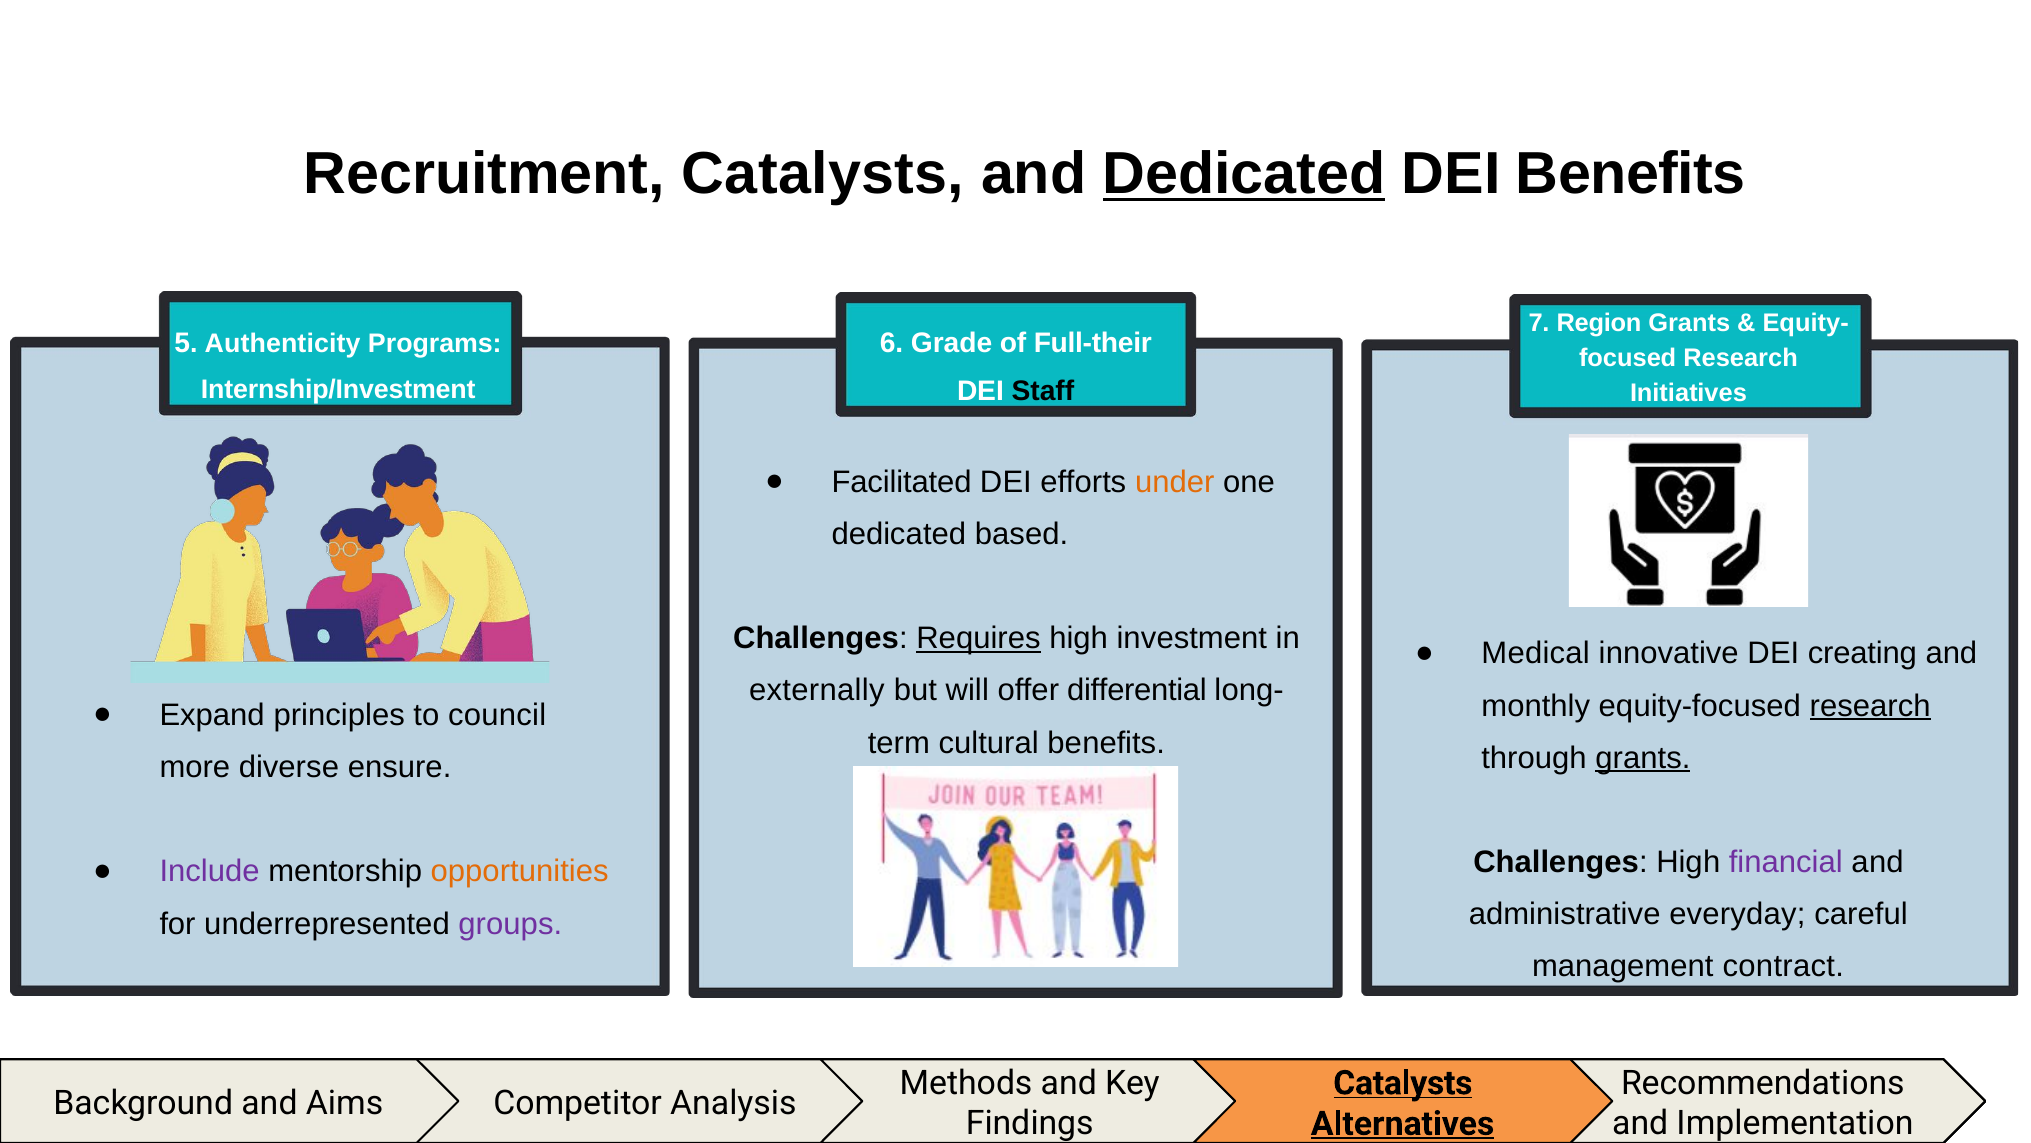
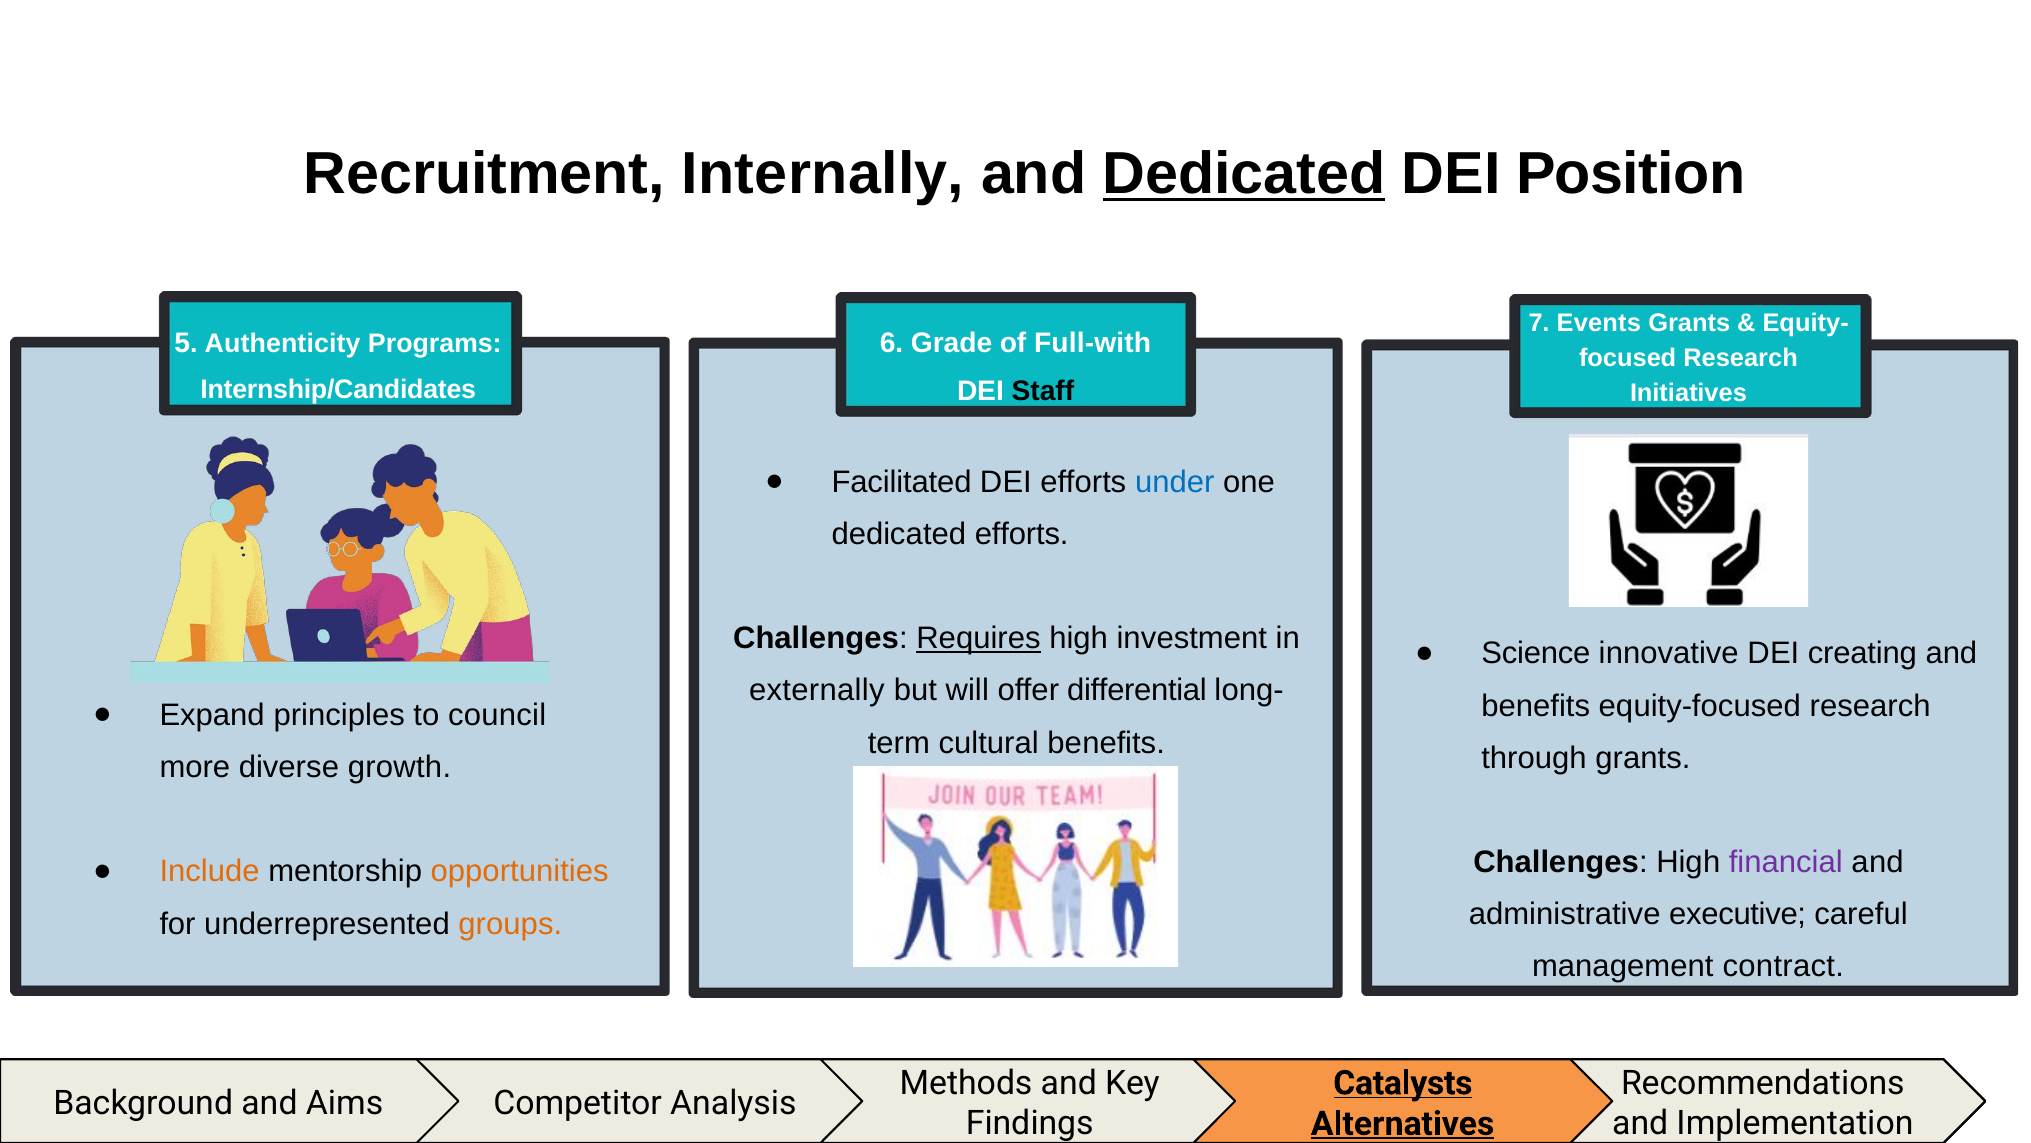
Recruitment Catalysts: Catalysts -> Internally (823, 174)
DEI Benefits: Benefits -> Position (1631, 174)
Region: Region -> Events (1599, 323)
Full-their: Full-their -> Full-with (1093, 343)
Internship/Investment: Internship/Investment -> Internship/Candidates (338, 389)
under colour: orange -> blue (1175, 482)
dedicated based: based -> efforts (1022, 534)
Medical: Medical -> Science (1536, 653)
monthly: monthly -> benefits (1536, 706)
research underline: present -> none (1870, 706)
grants underline: present -> none (1643, 758)
ensure: ensure -> growth (399, 767)
Include colour: purple -> orange (210, 871)
everyday: everyday -> executive (1738, 914)
groups colour: purple -> orange (510, 923)
